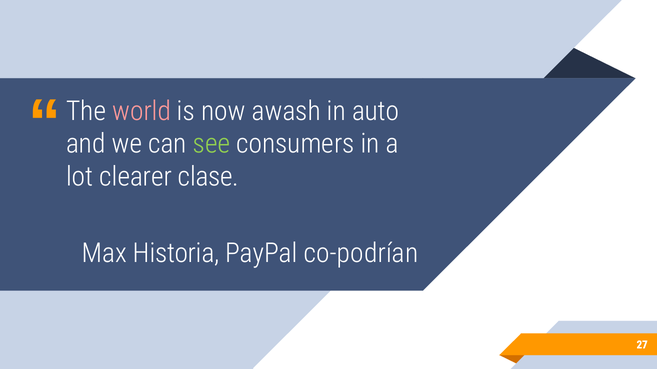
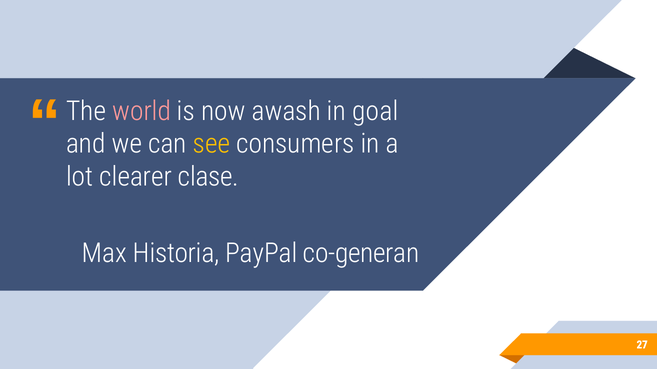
auto: auto -> goal (375, 111)
see colour: light green -> yellow (211, 144)
co-podrían: co-podrían -> co-generan (361, 254)
